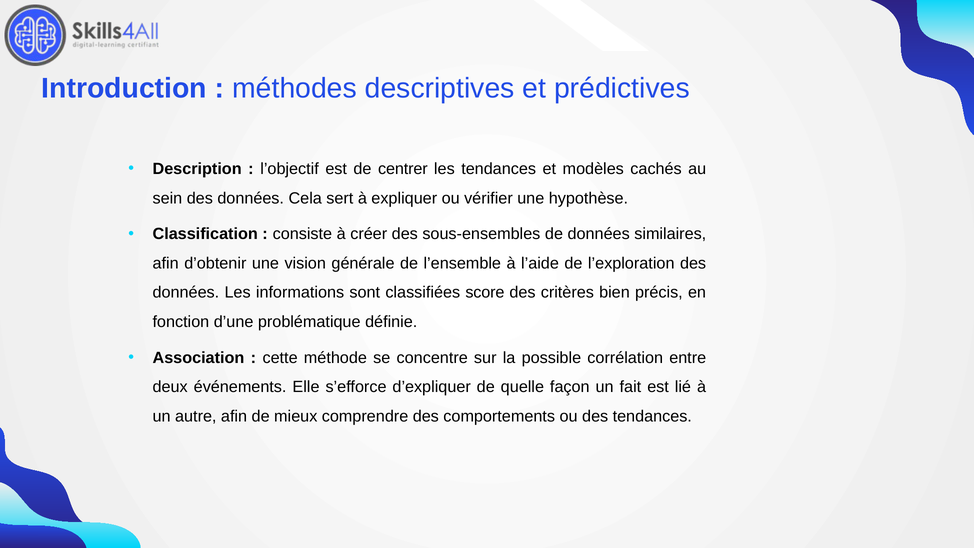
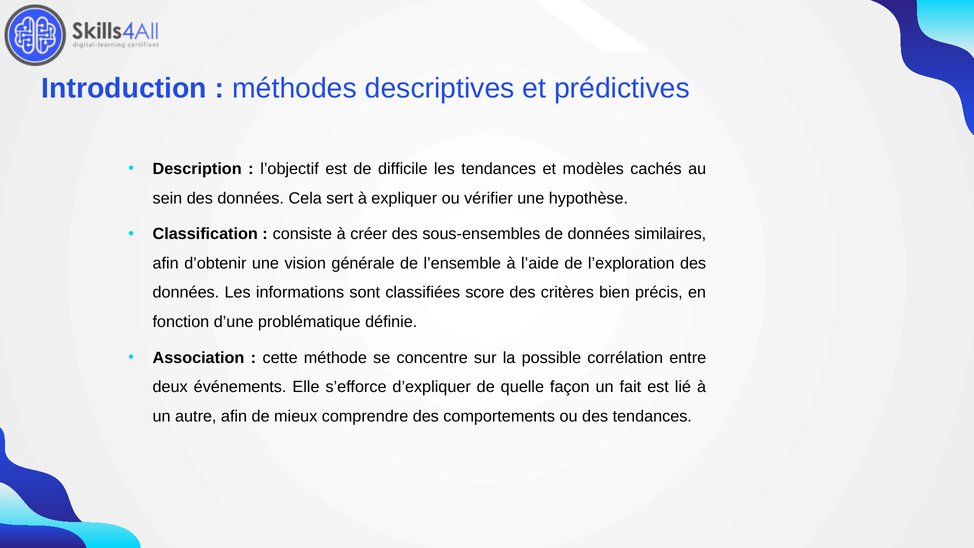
centrer: centrer -> difficile (403, 169)
